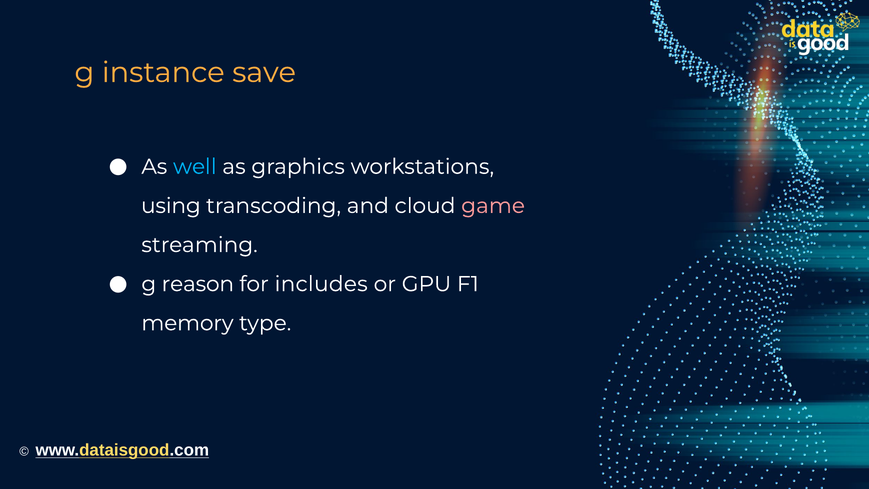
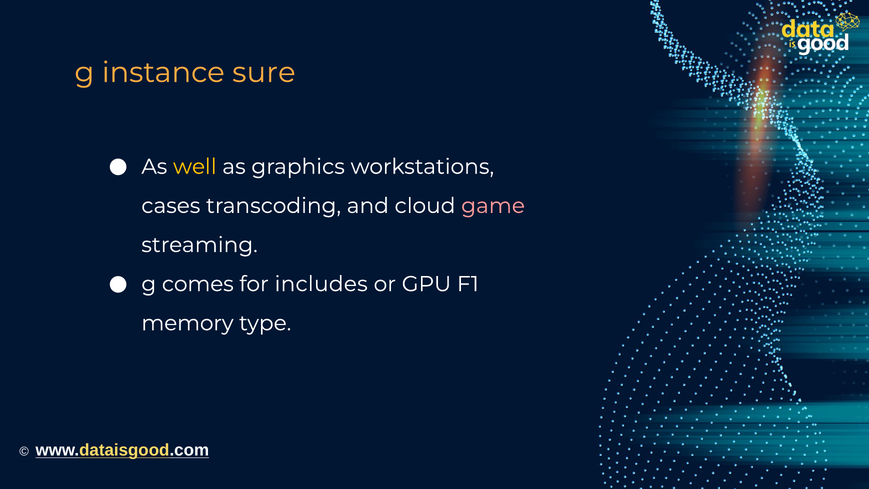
save: save -> sure (264, 72)
well colour: light blue -> yellow (195, 167)
using: using -> cases (171, 206)
reason: reason -> comes (198, 284)
